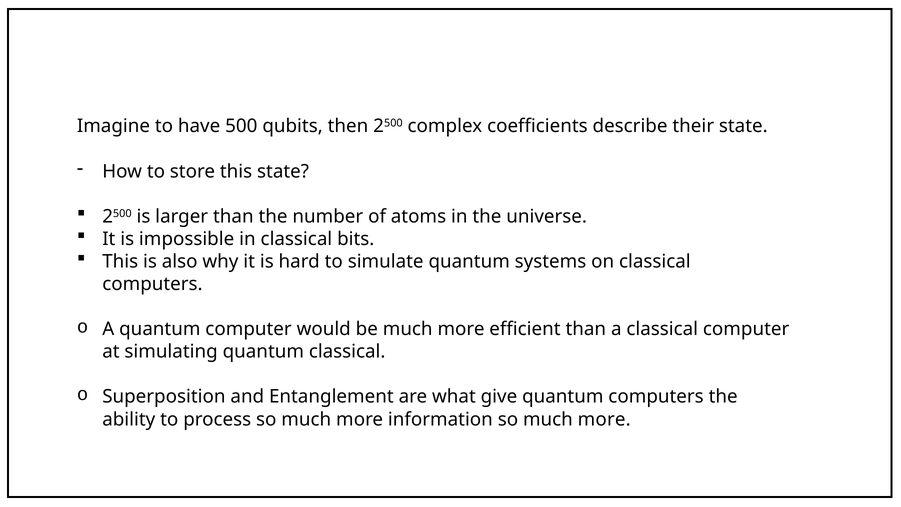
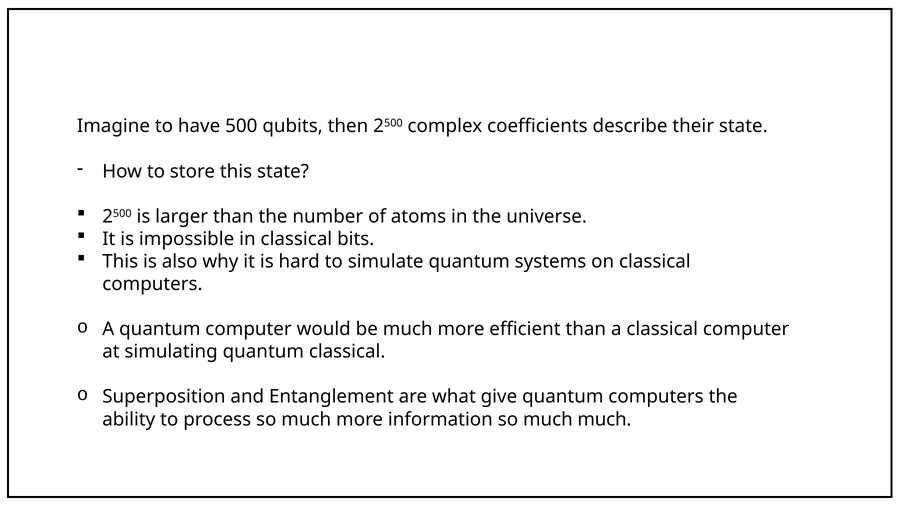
information so much more: more -> much (604, 419)
